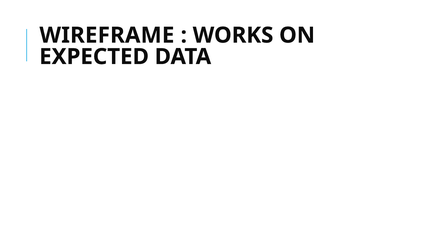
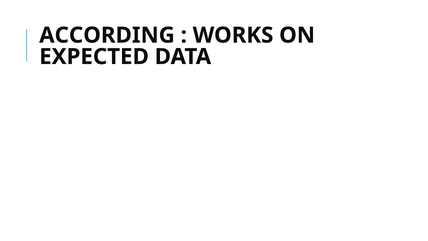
WIREFRAME: WIREFRAME -> ACCORDING (107, 35)
